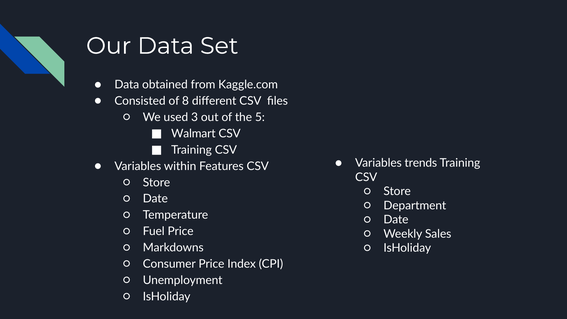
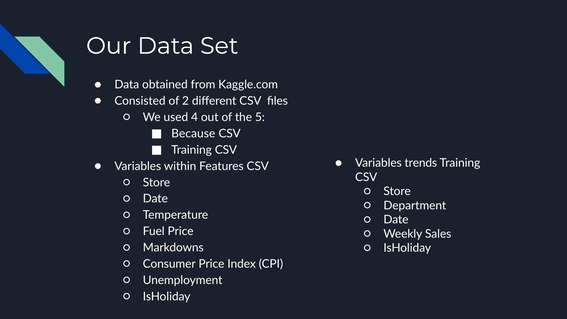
8: 8 -> 2 (185, 101)
3: 3 -> 4 (195, 117)
Walmart: Walmart -> Because (193, 134)
